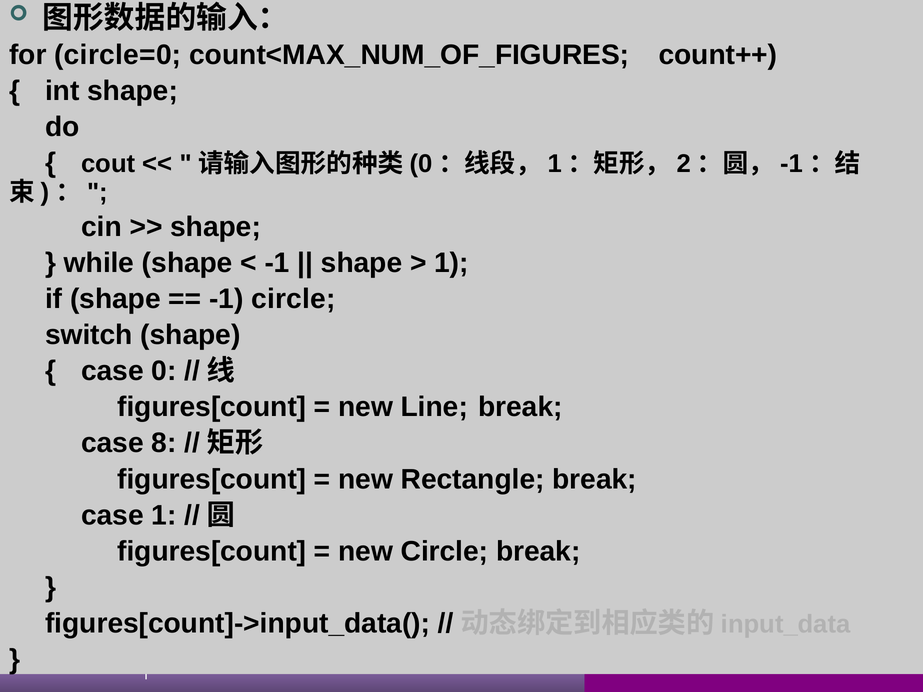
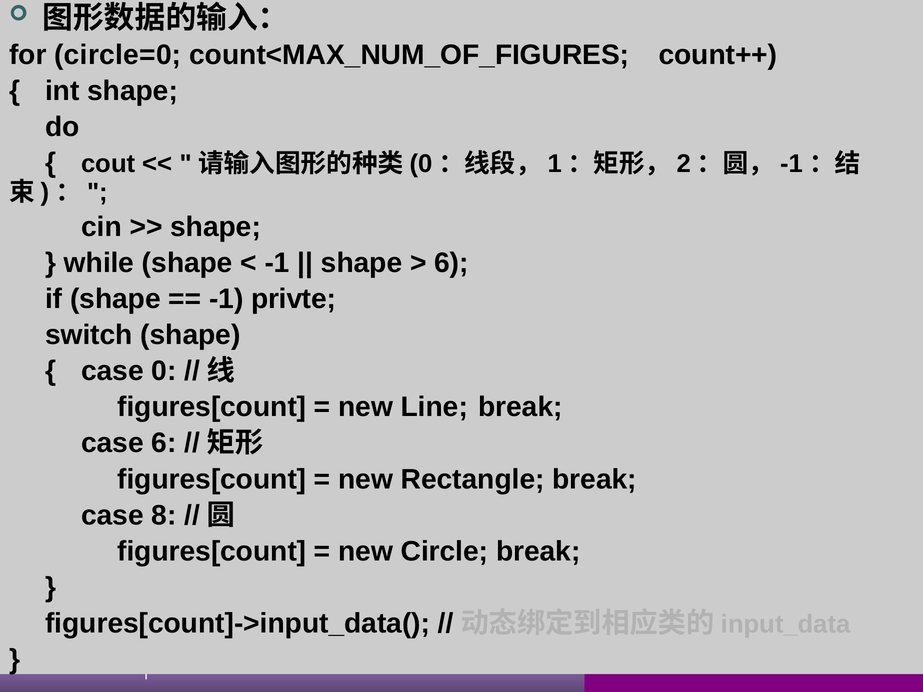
1: 1 -> 6 (451, 263)
-1 circle: circle -> privte (294, 299)
case 8: 8 -> 6 (164, 443)
case 1: 1 -> 8 (164, 515)
